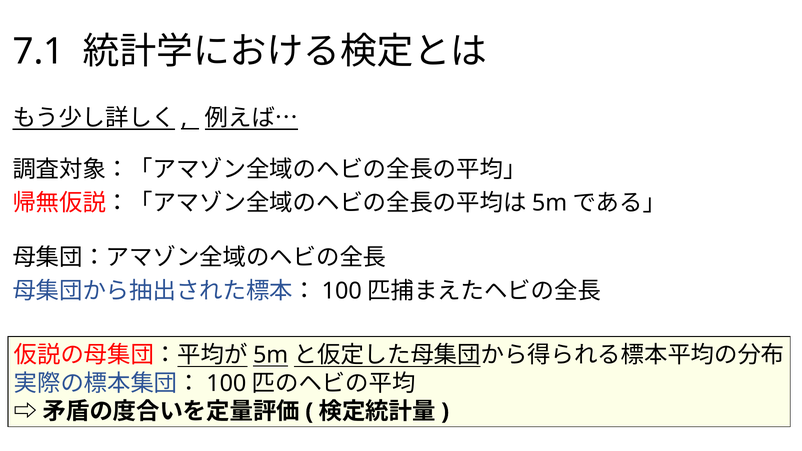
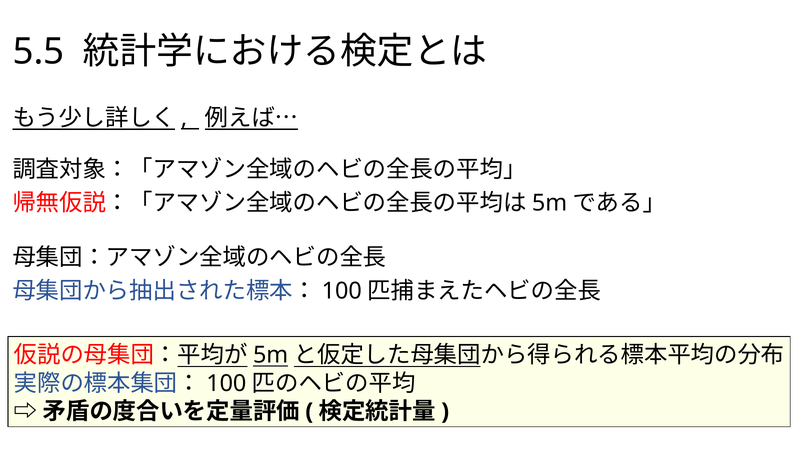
7.1: 7.1 -> 5.5 (38, 52)
